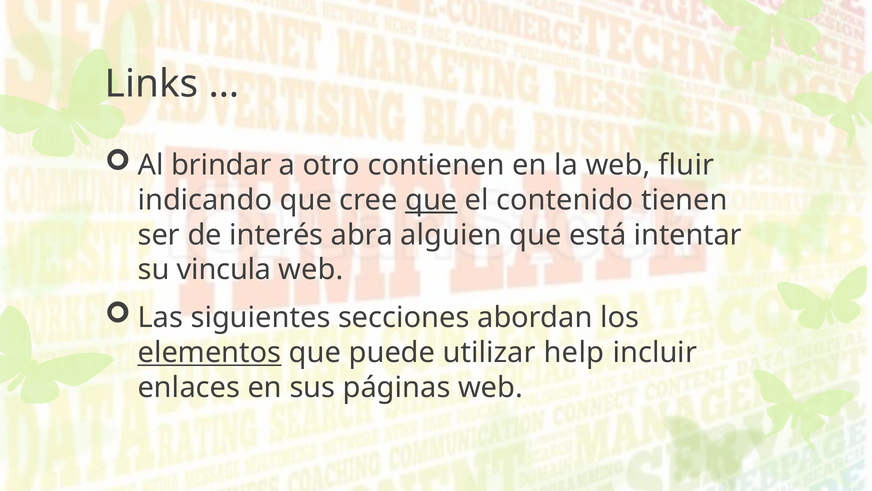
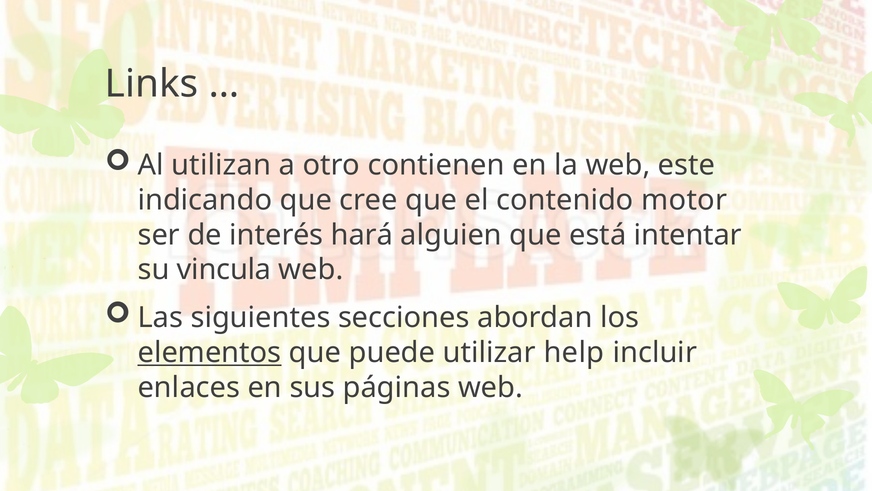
brindar: brindar -> utilizan (221, 165)
fluir: fluir -> este (687, 165)
que underline: present -> none (431, 200)
tienen: tienen -> motor (684, 200)
abra: abra -> hará (362, 235)
